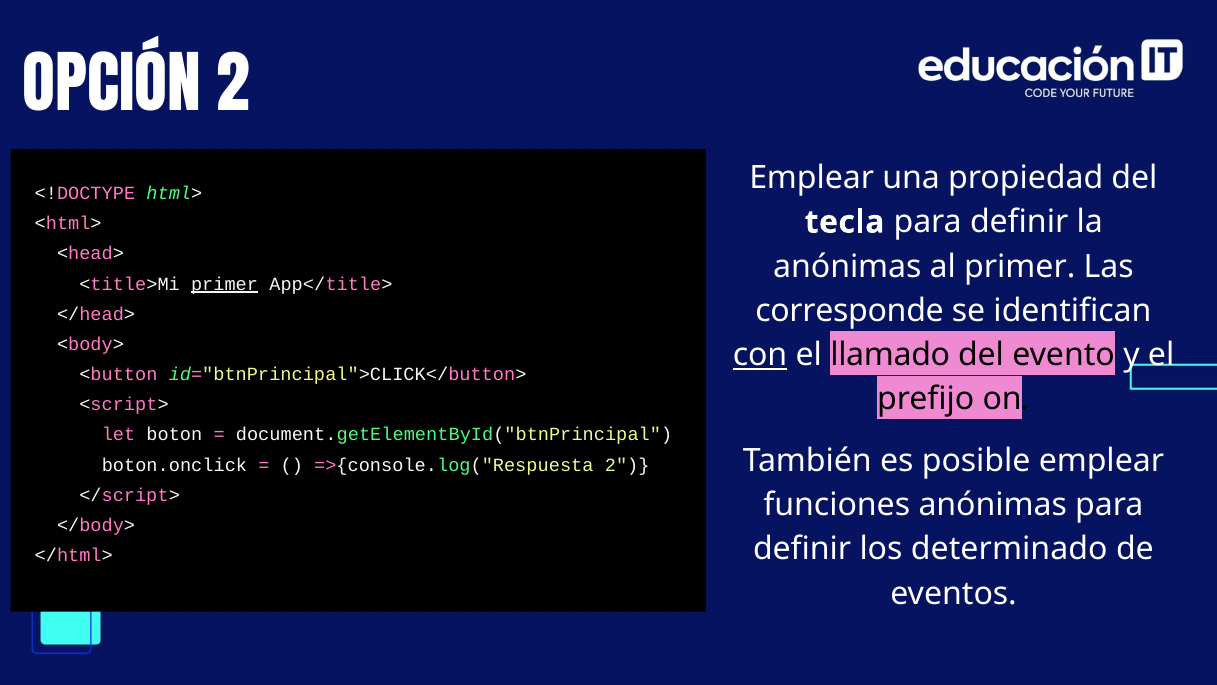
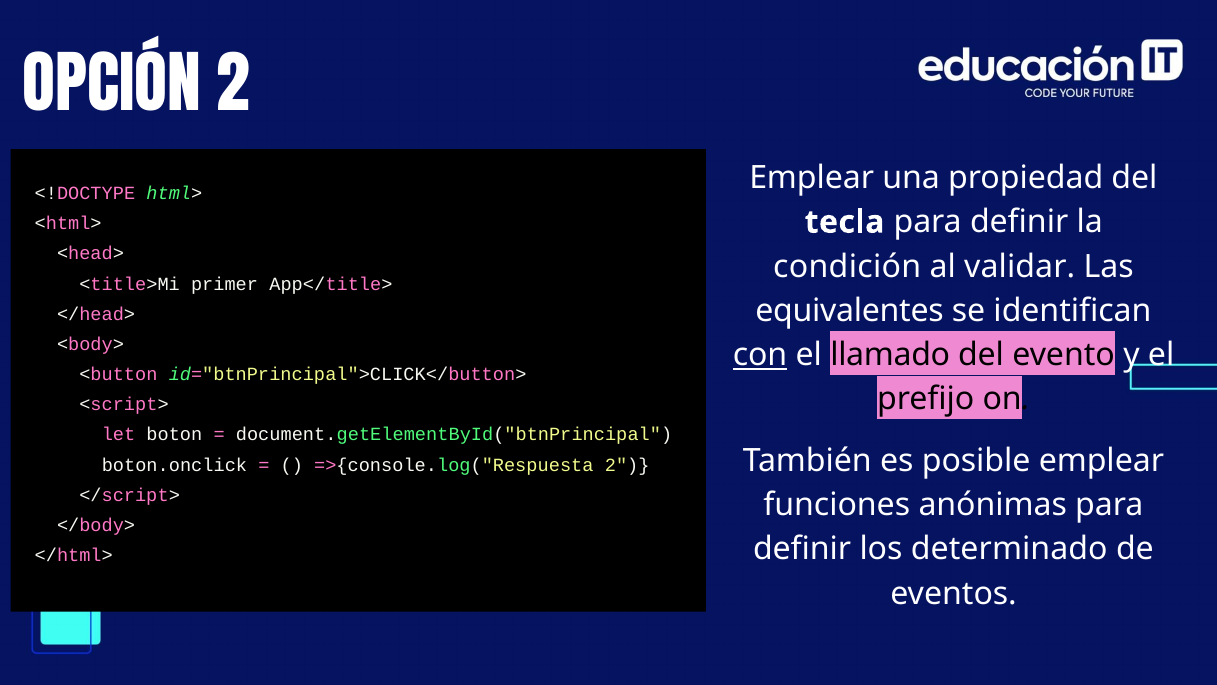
anónimas: anónimas -> condición (847, 266)
al primer: primer -> validar (1020, 266)
primer underline: present -> none (225, 284)
corresponde: corresponde -> equivalentes (850, 311)
